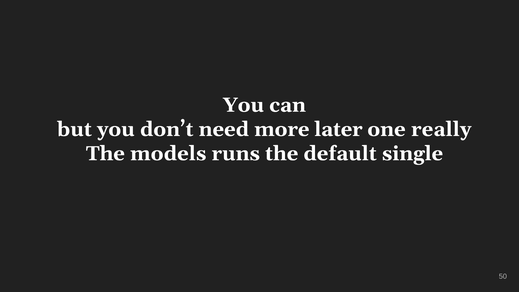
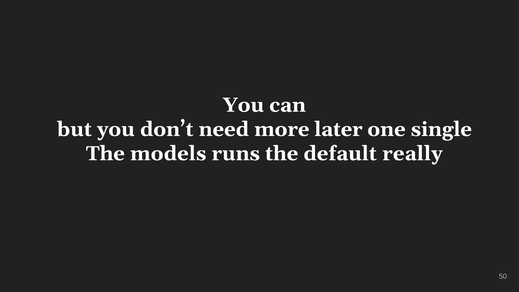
really: really -> single (441, 129)
single: single -> really (412, 154)
